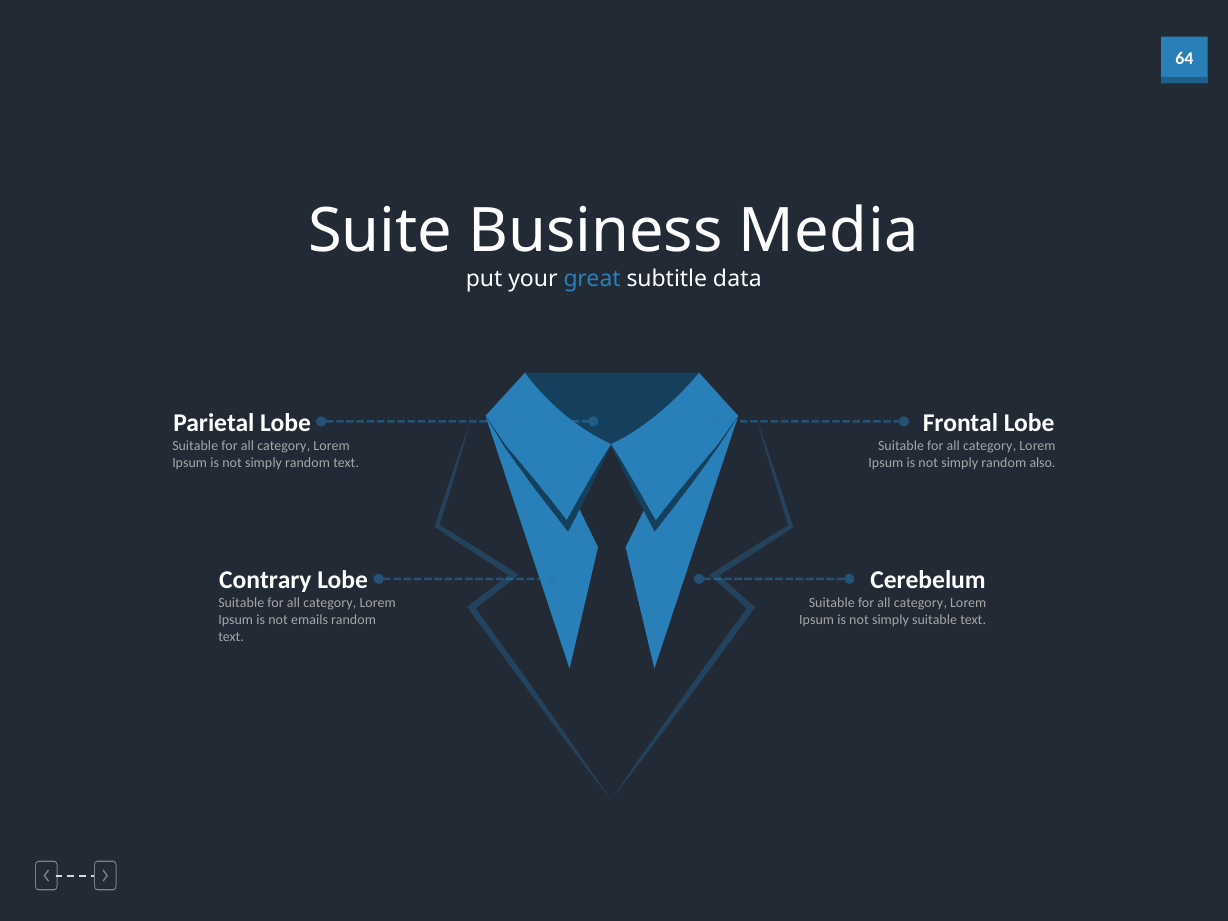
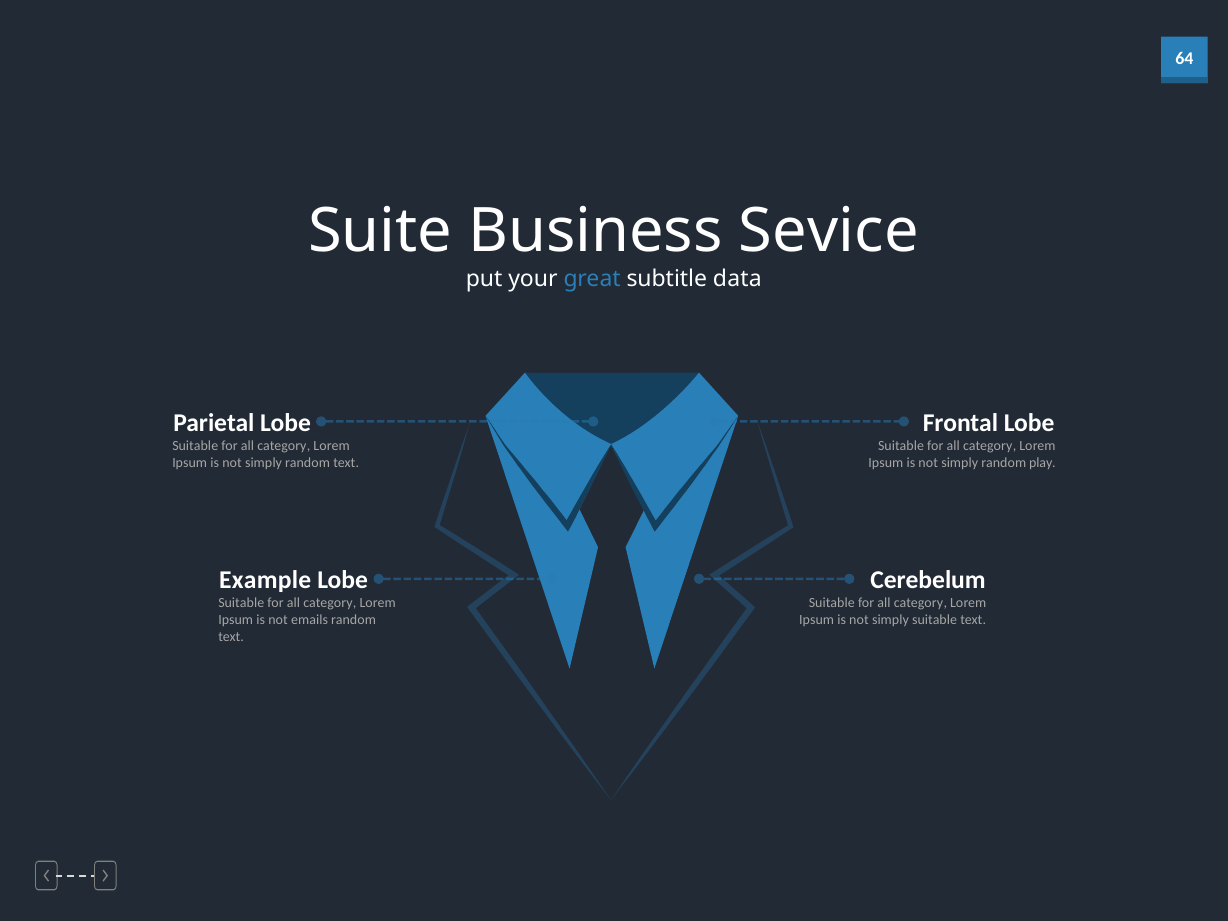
Media: Media -> Sevice (829, 231)
also: also -> play (1042, 463)
Contrary: Contrary -> Example (265, 580)
